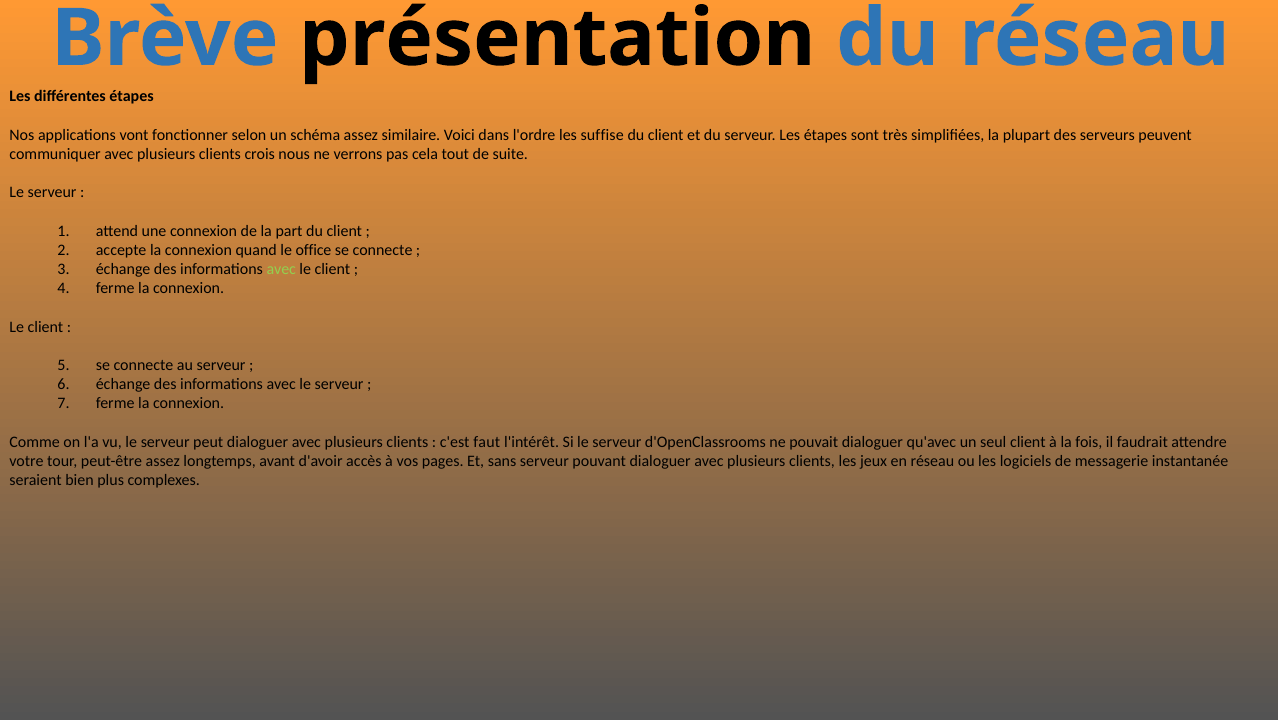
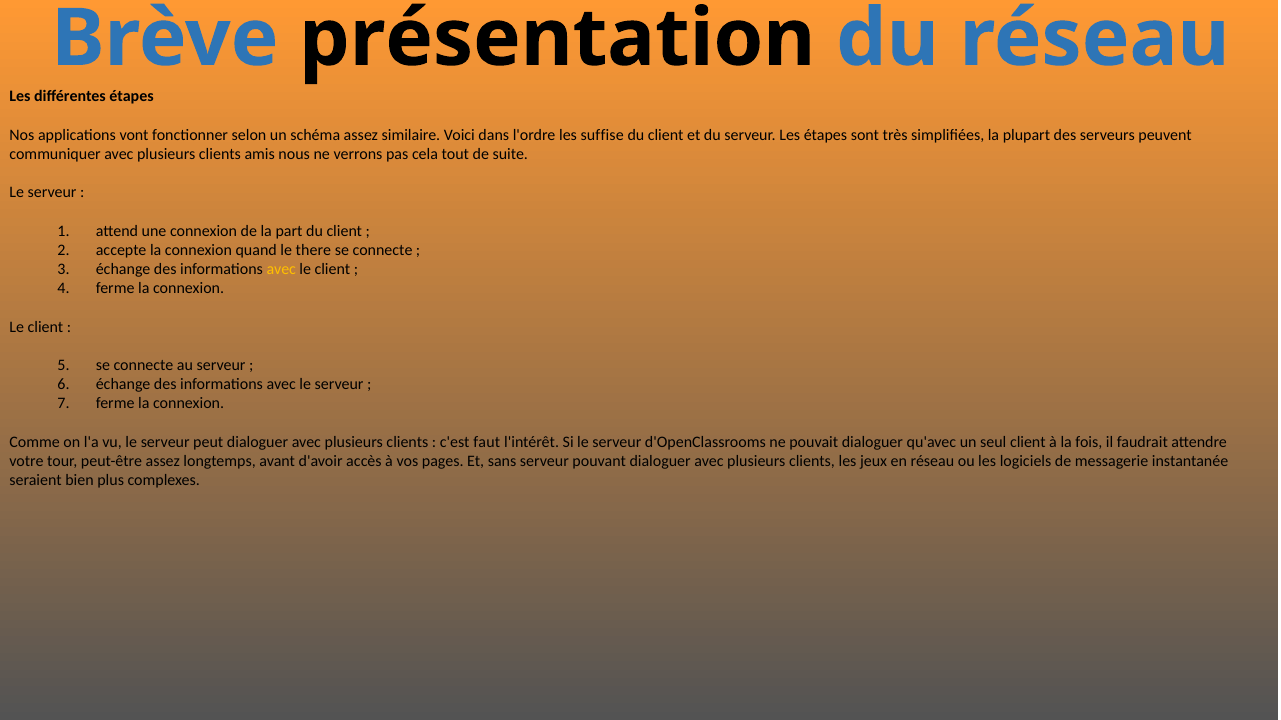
crois: crois -> amis (260, 154)
office: office -> there (313, 250)
avec colour: light green -> yellow (281, 269)
